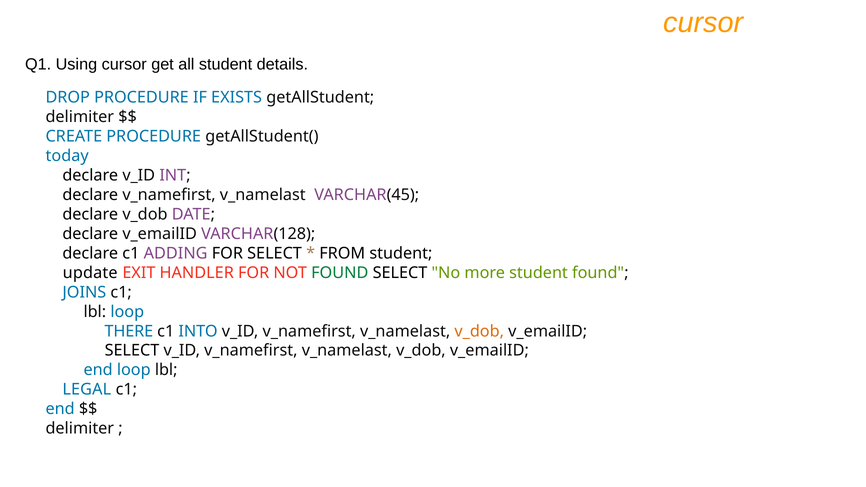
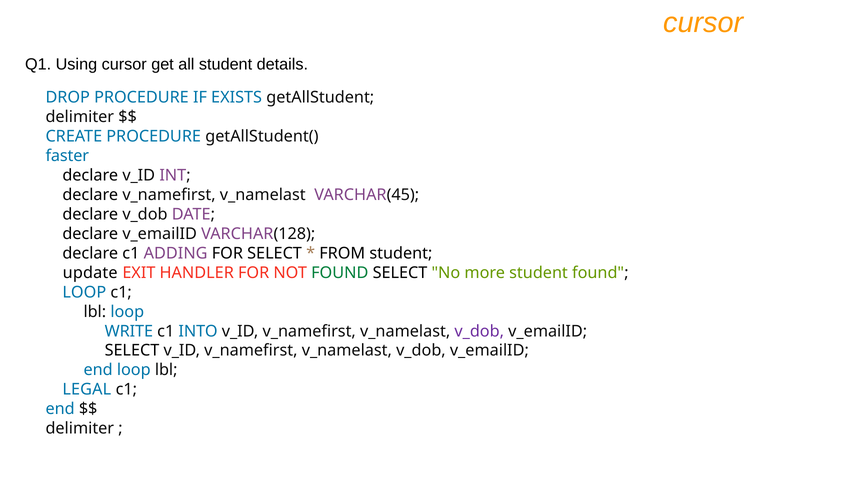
today: today -> faster (67, 156)
JOINS: JOINS -> LOOP (84, 292)
THERE: THERE -> WRITE (129, 331)
v_dob colour: orange -> purple (479, 331)
